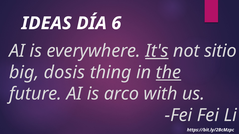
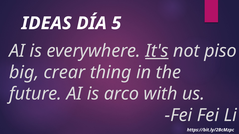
6: 6 -> 5 (116, 23)
sitio: sitio -> piso (220, 51)
dosis: dosis -> crear (64, 73)
the underline: present -> none (168, 73)
